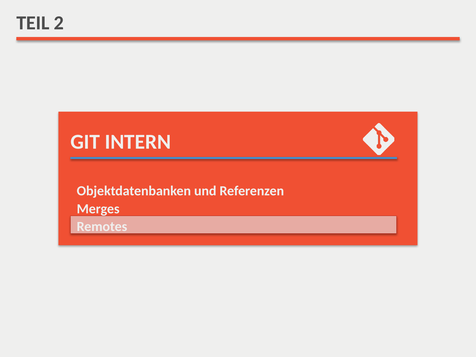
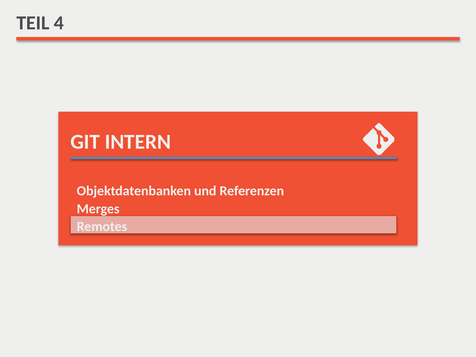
2: 2 -> 4 (59, 23)
